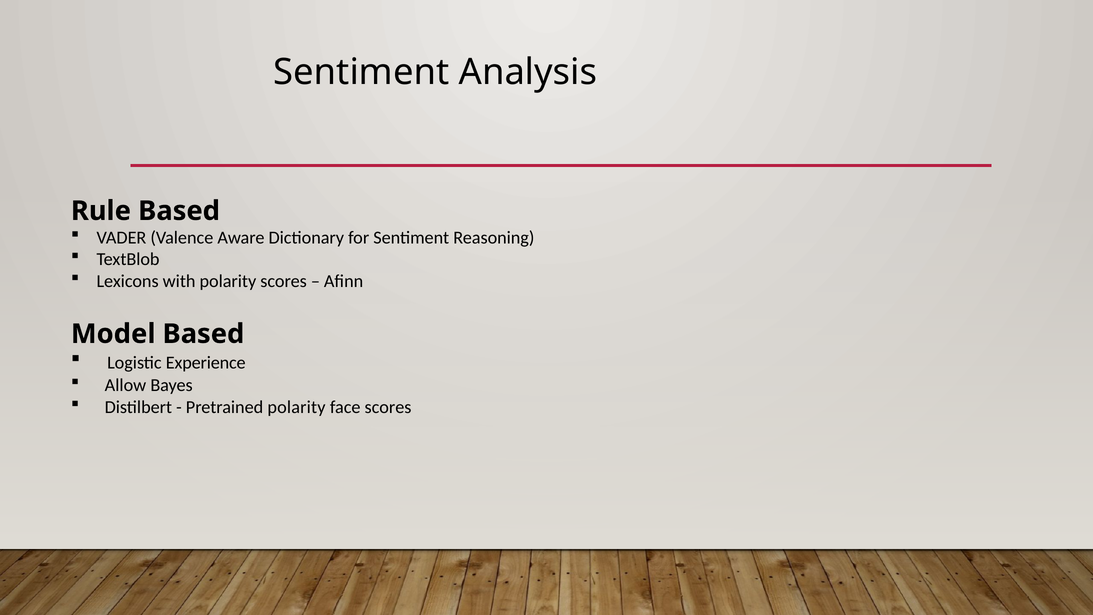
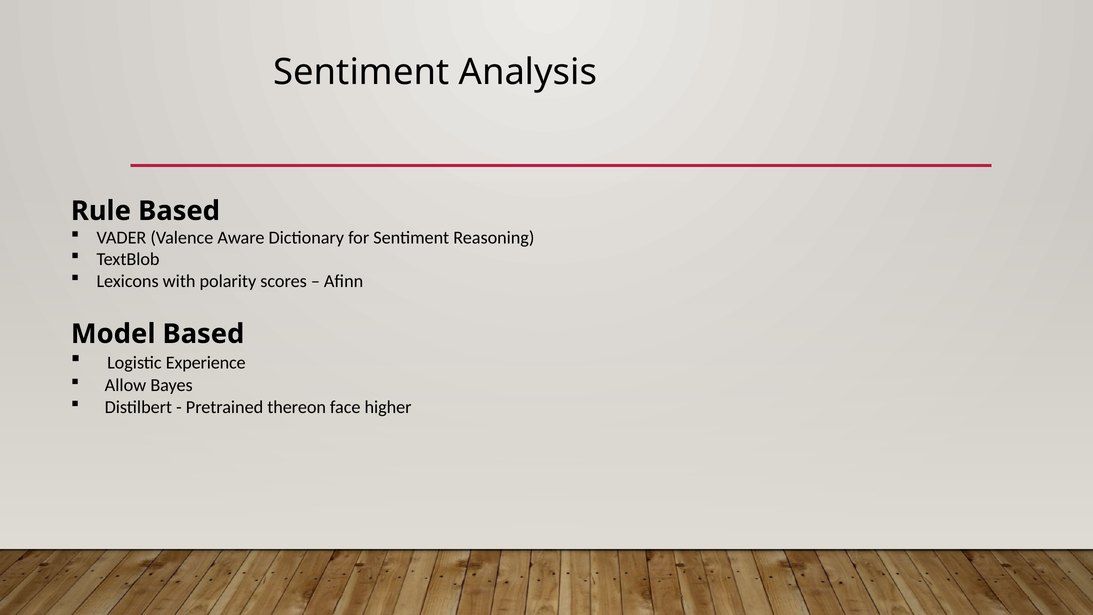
Pretrained polarity: polarity -> thereon (297, 407)
face scores: scores -> higher (388, 407)
